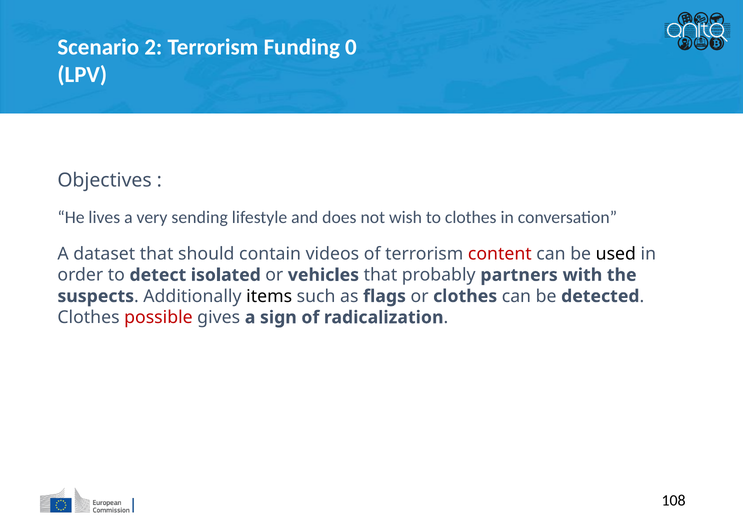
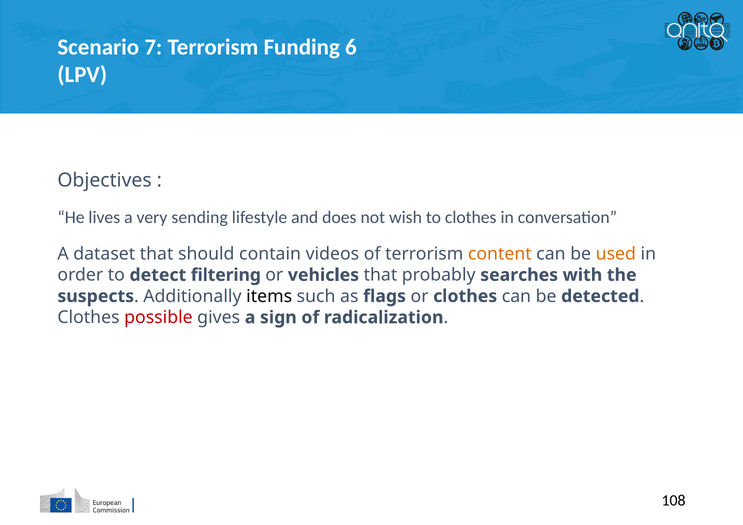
2: 2 -> 7 (153, 47)
0: 0 -> 6 (351, 47)
content colour: red -> orange (500, 254)
used colour: black -> orange (616, 254)
isolated: isolated -> filtering (226, 275)
partners: partners -> searches (519, 275)
